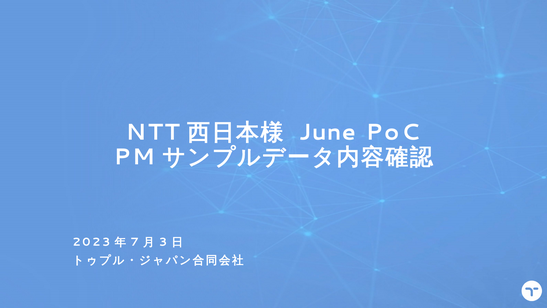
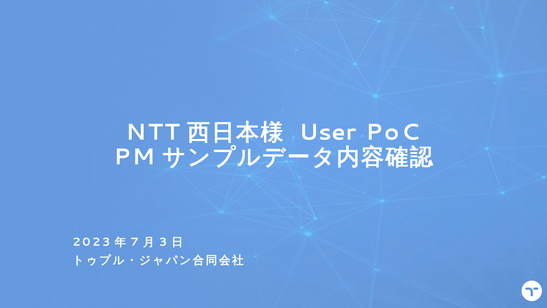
June: June -> User (328, 132)
